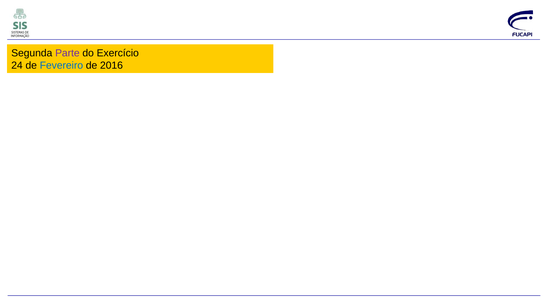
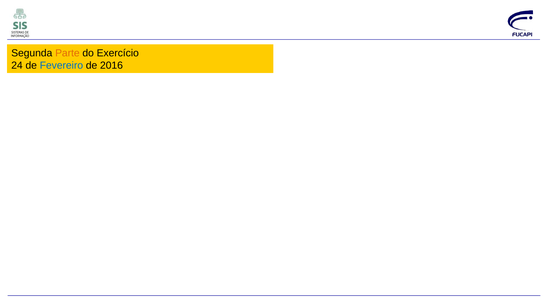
Parte colour: purple -> orange (67, 53)
